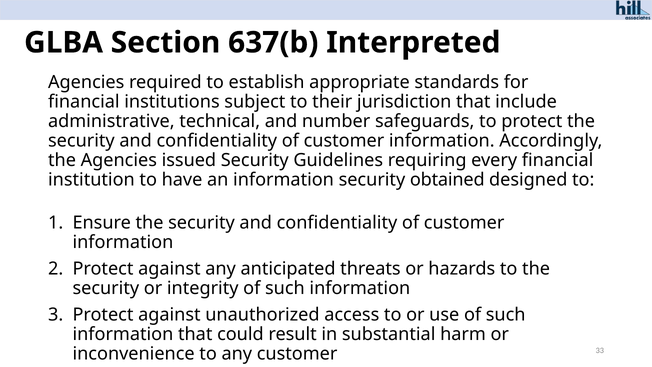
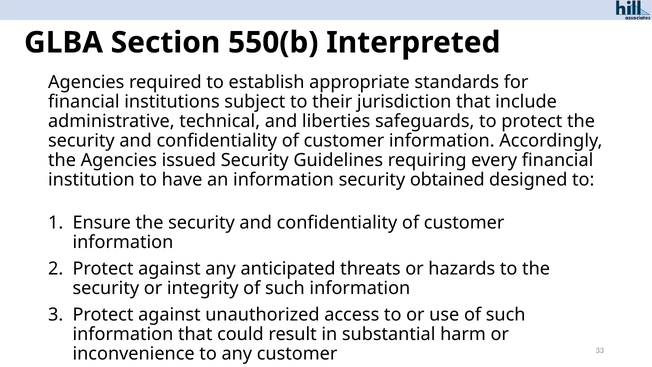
637(b: 637(b -> 550(b (273, 43)
number: number -> liberties (336, 121)
